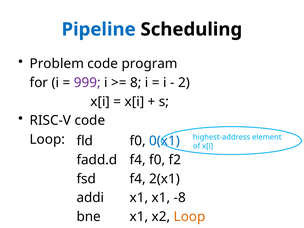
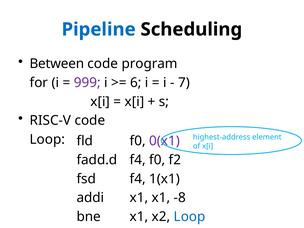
Problem: Problem -> Between (57, 64)
8: 8 -> 6 (136, 83)
2: 2 -> 7 (184, 83)
0(x1 colour: blue -> purple (165, 141)
2(x1: 2(x1 -> 1(x1 (165, 179)
Loop colour: orange -> blue (190, 217)
